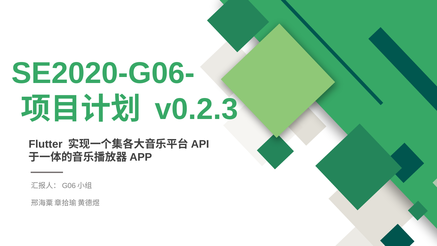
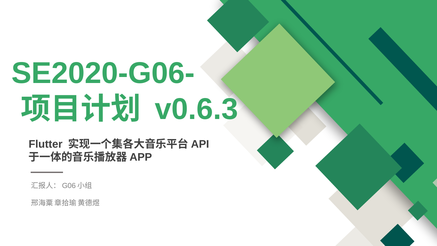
v0.2.3: v0.2.3 -> v0.6.3 (197, 109)
